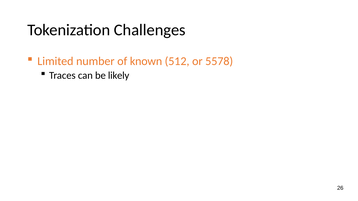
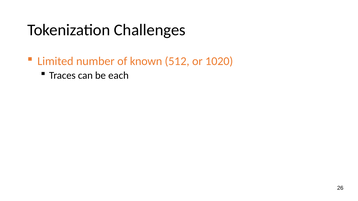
5578: 5578 -> 1020 (219, 61)
likely: likely -> each (118, 75)
